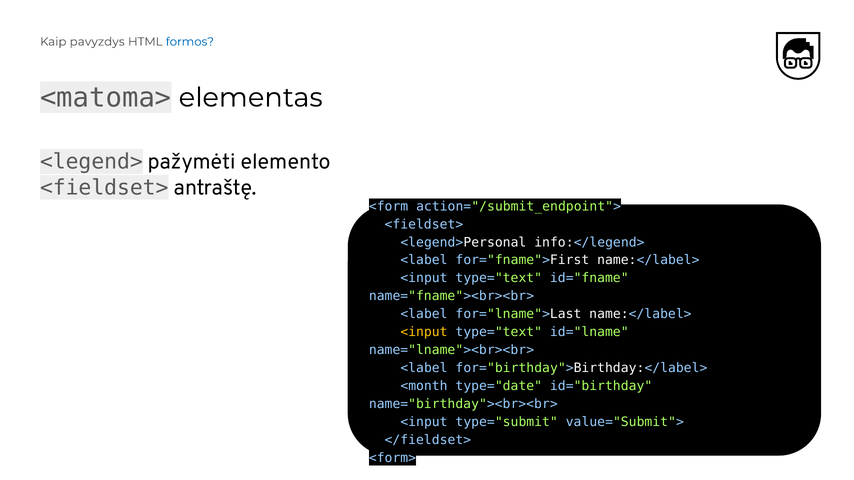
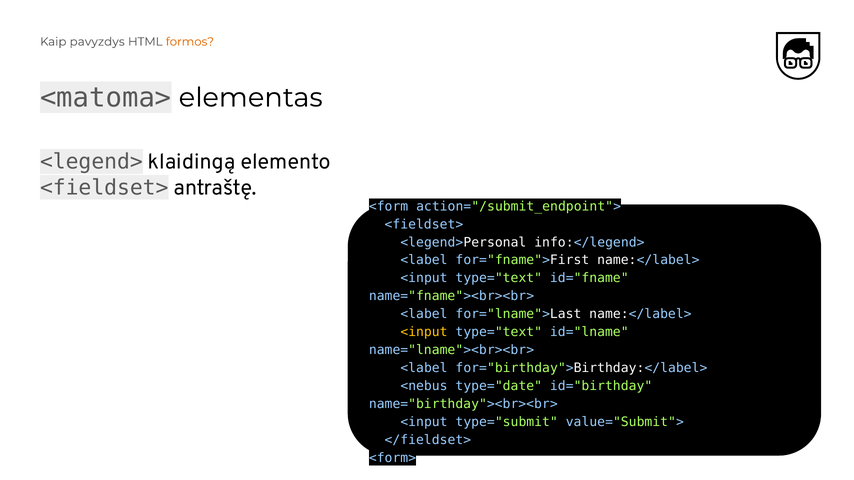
formos colour: blue -> orange (190, 42)
pažymėti: pažymėti -> klaidingą (192, 162)
<month: <month -> <nebus (424, 386)
